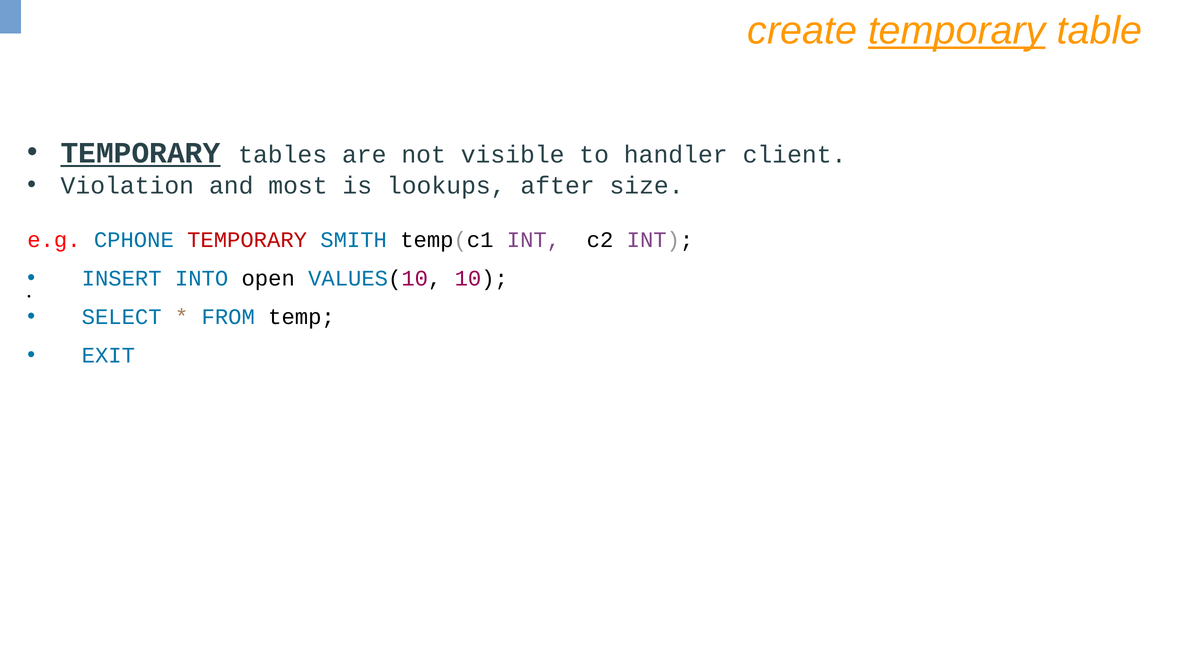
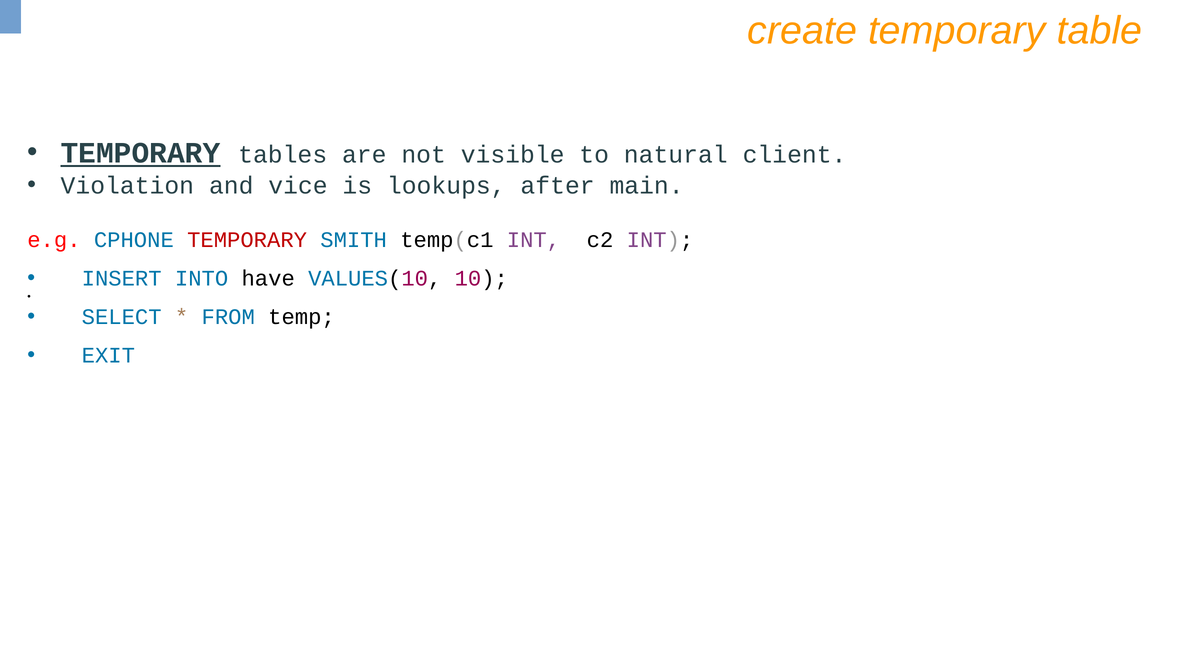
temporary underline: present -> none (957, 31)
handler: handler -> natural (676, 155)
most: most -> vice (298, 185)
size: size -> main (647, 185)
open: open -> have (268, 278)
